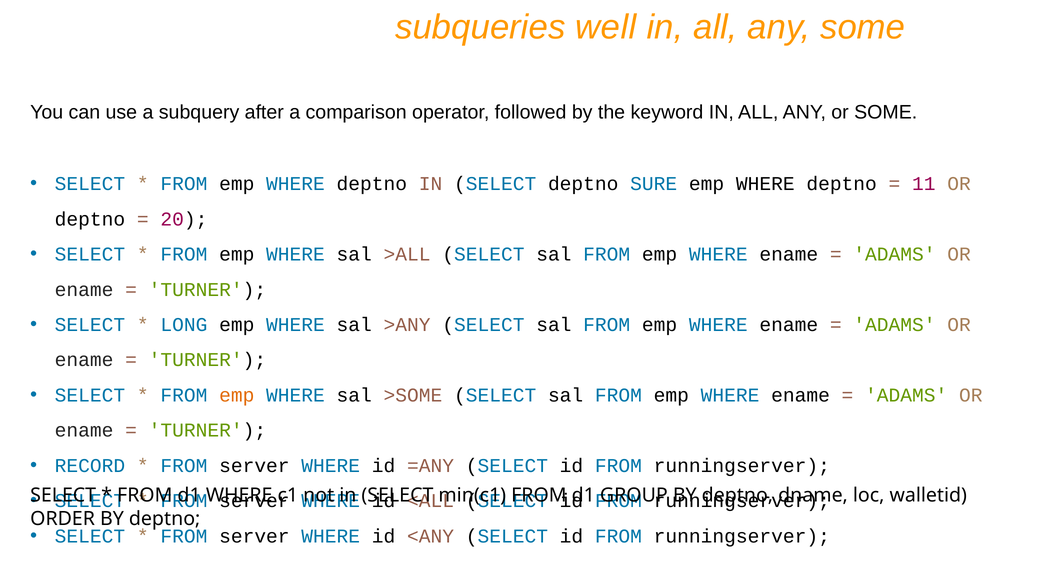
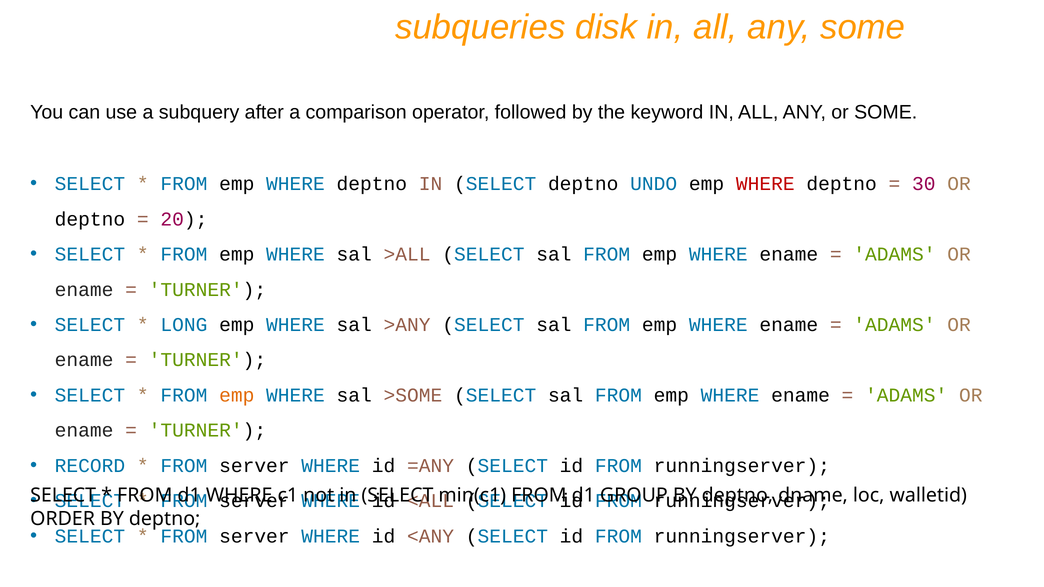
well: well -> disk (606, 27)
SURE: SURE -> UNDO (654, 184)
WHERE colour: black -> red (765, 184)
11: 11 -> 30 (924, 184)
